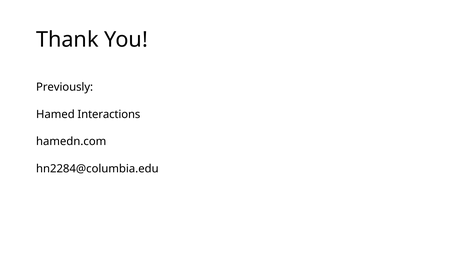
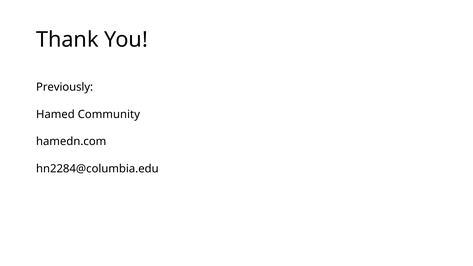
Interactions: Interactions -> Community (109, 114)
